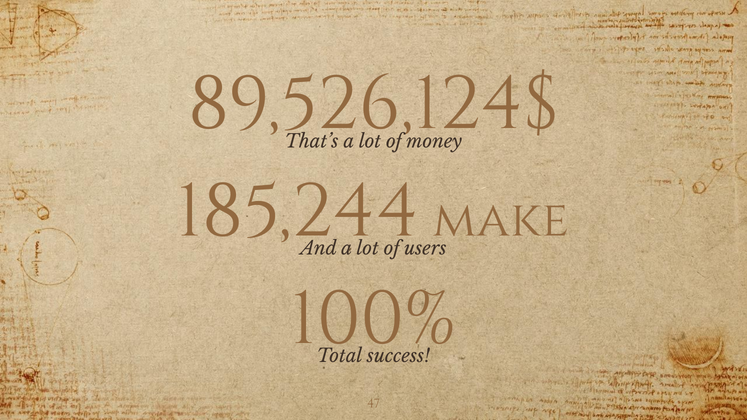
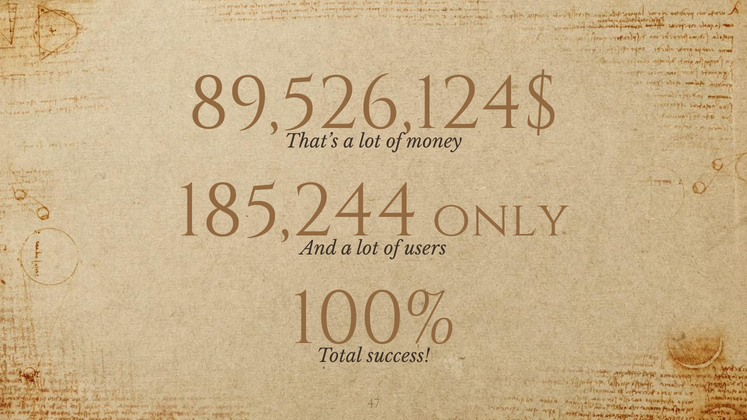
make: make -> only (501, 219)
